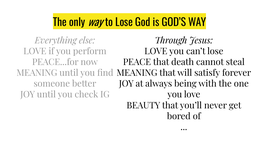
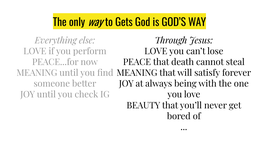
to Lose: Lose -> Gets (124, 22)
